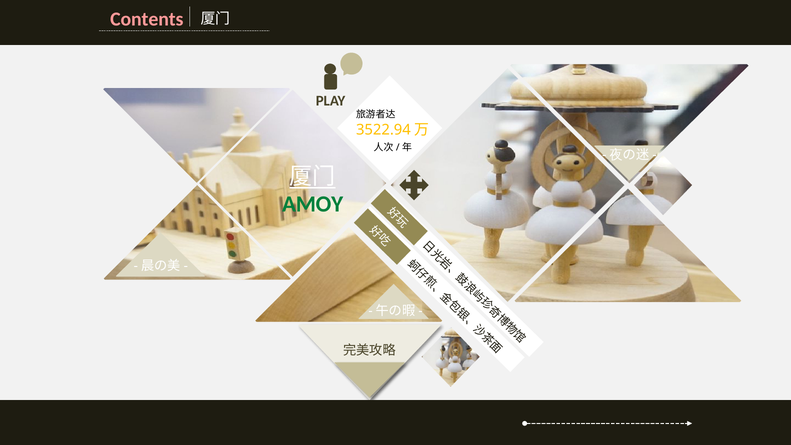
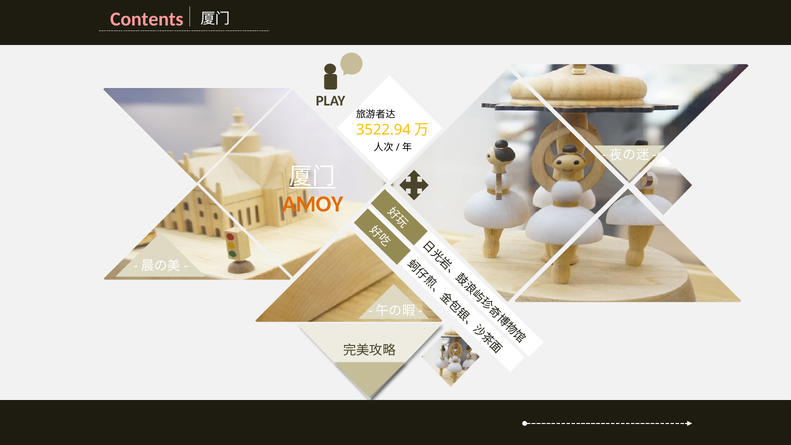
AMOY colour: green -> orange (313, 204)
